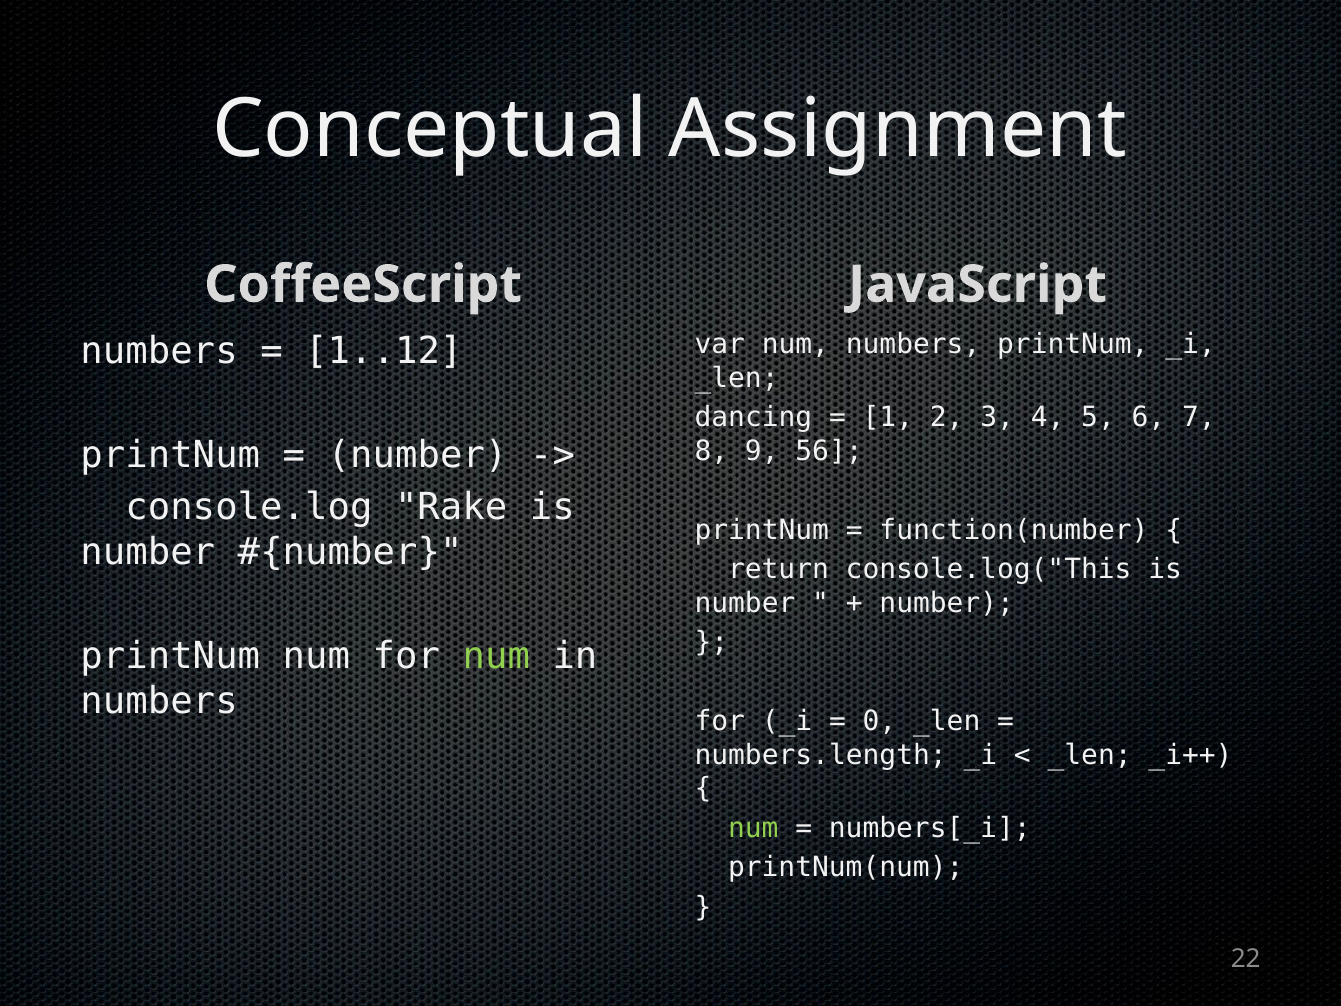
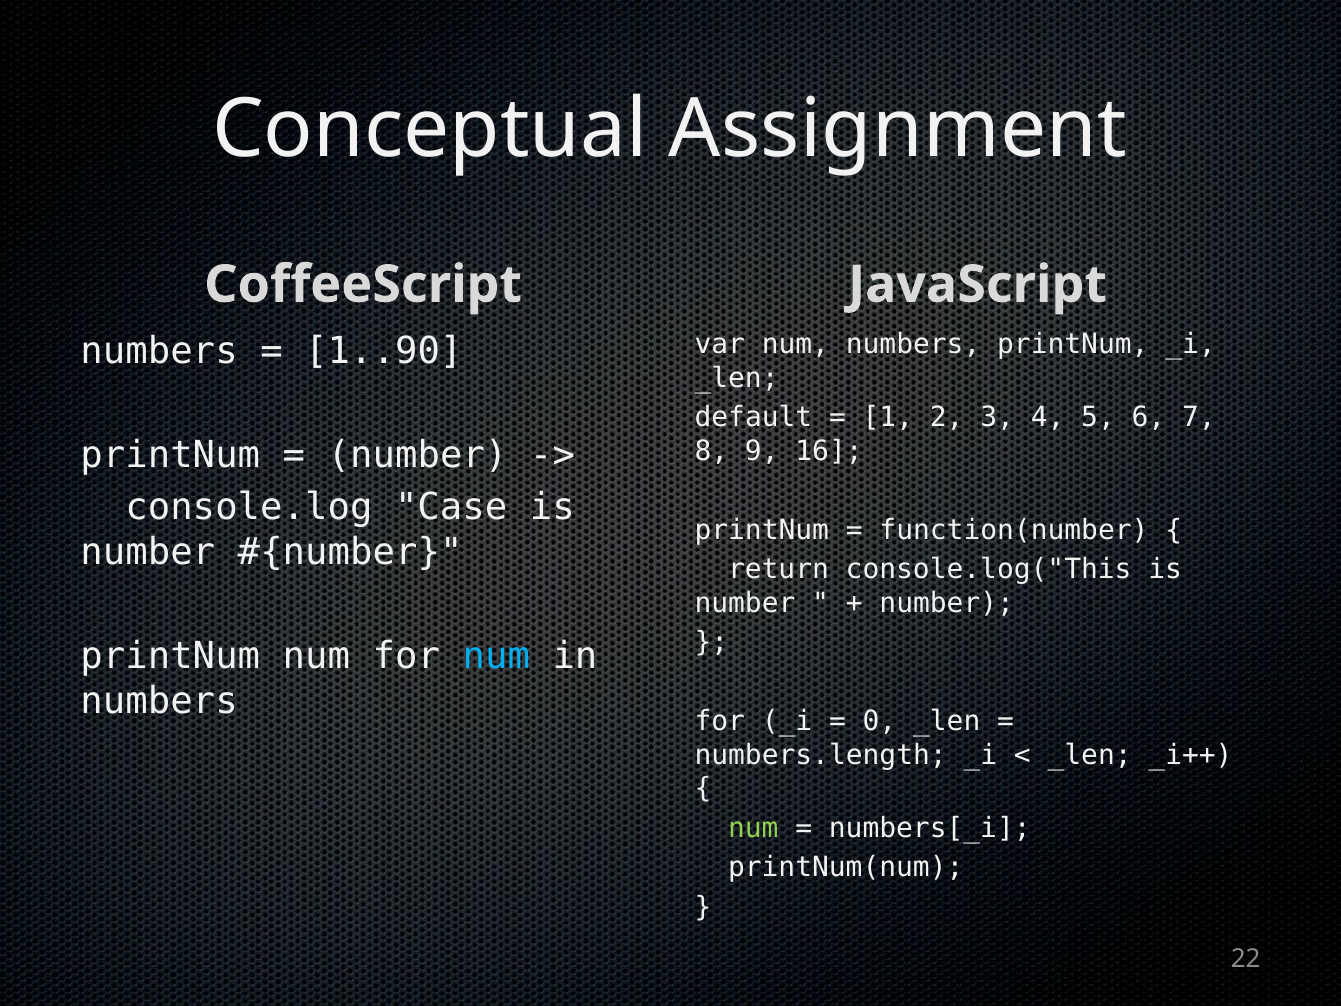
1..12: 1..12 -> 1..90 (384, 351)
dancing: dancing -> default (753, 417)
56: 56 -> 16 (829, 451)
Rake: Rake -> Case (451, 507)
num colour: light green -> light blue (496, 656)
